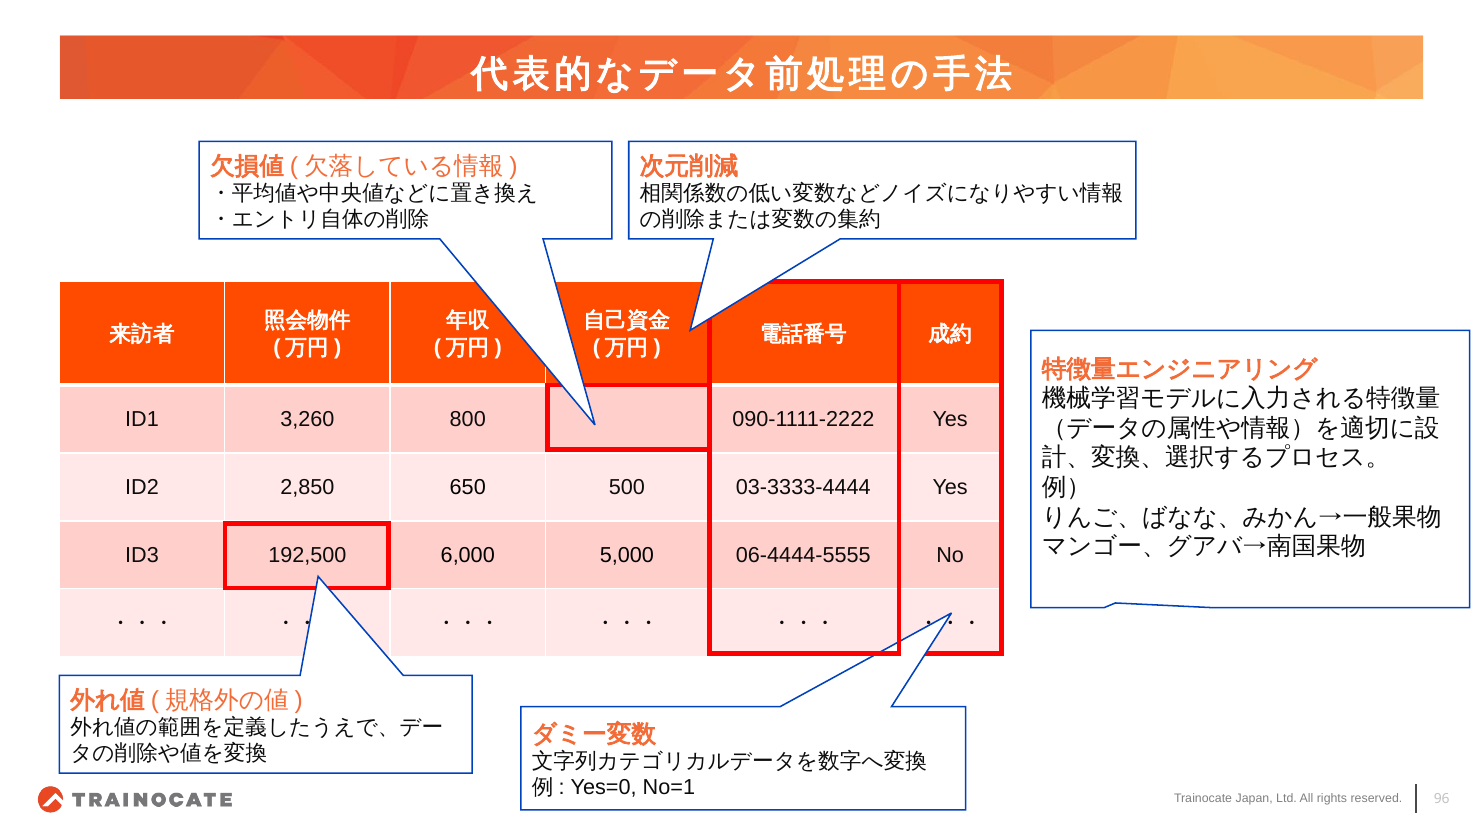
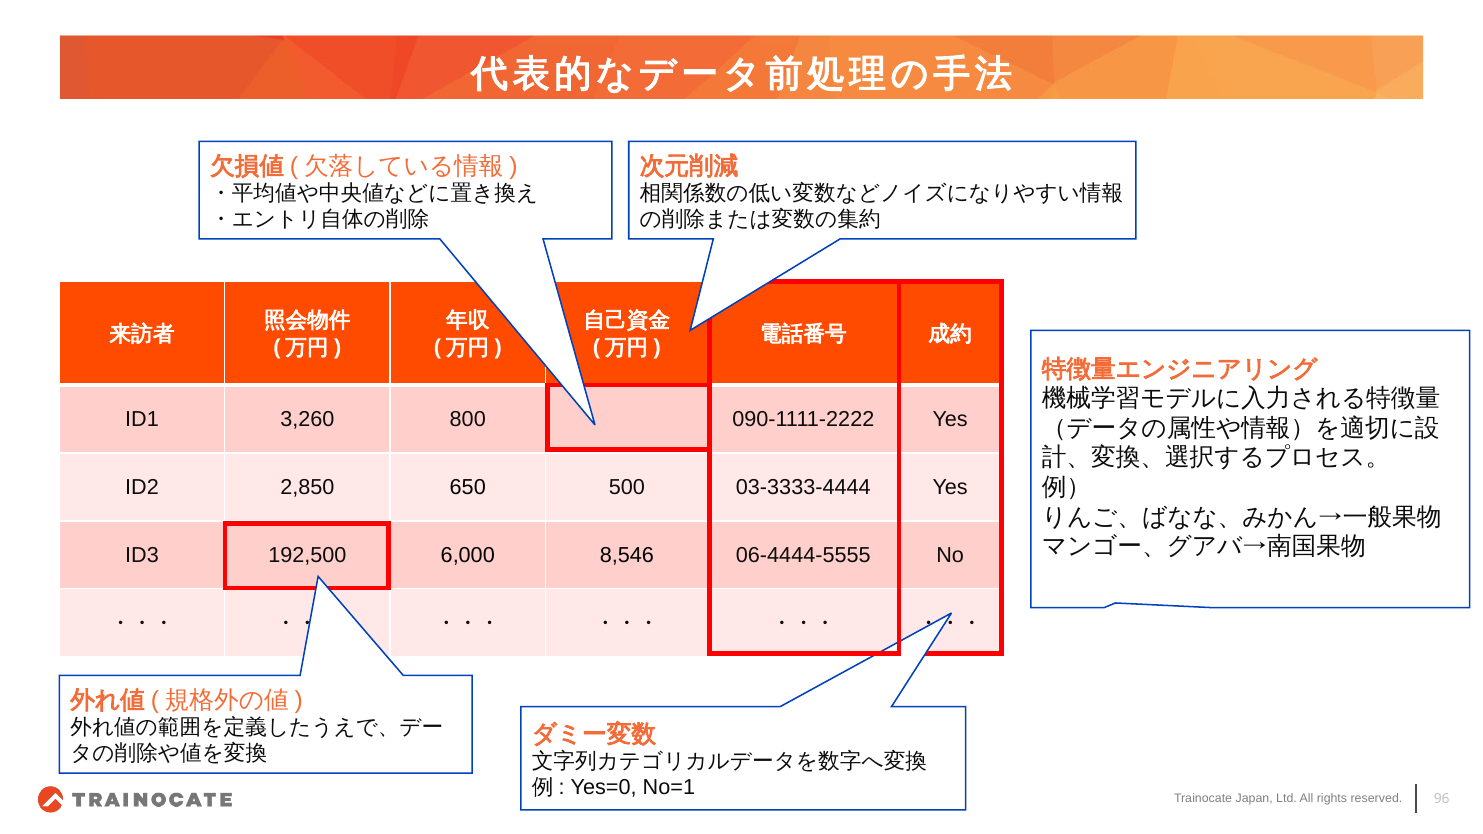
5,000: 5,000 -> 8,546 (627, 556)
